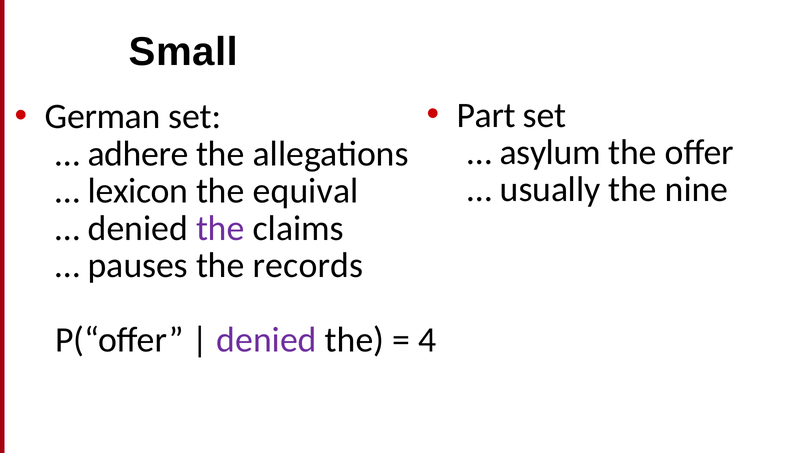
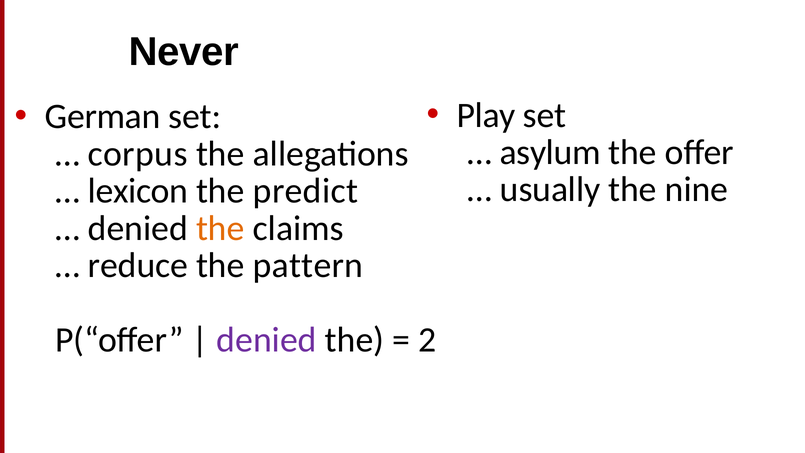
Small: Small -> Never (184, 52)
Part: Part -> Play (486, 115)
adhere: adhere -> corpus (138, 154)
equival: equival -> predict (306, 191)
the colour: purple -> orange (220, 228)
pauses: pauses -> reduce (138, 265)
records: records -> pattern (308, 265)
4: 4 -> 2 (427, 340)
